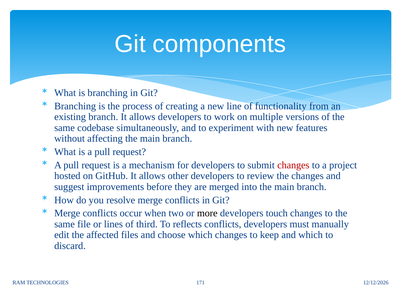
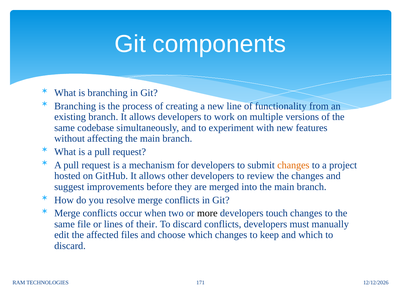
changes colour: red -> orange (293, 165)
third: third -> their (147, 224)
reflects: reflects -> discard (187, 224)
